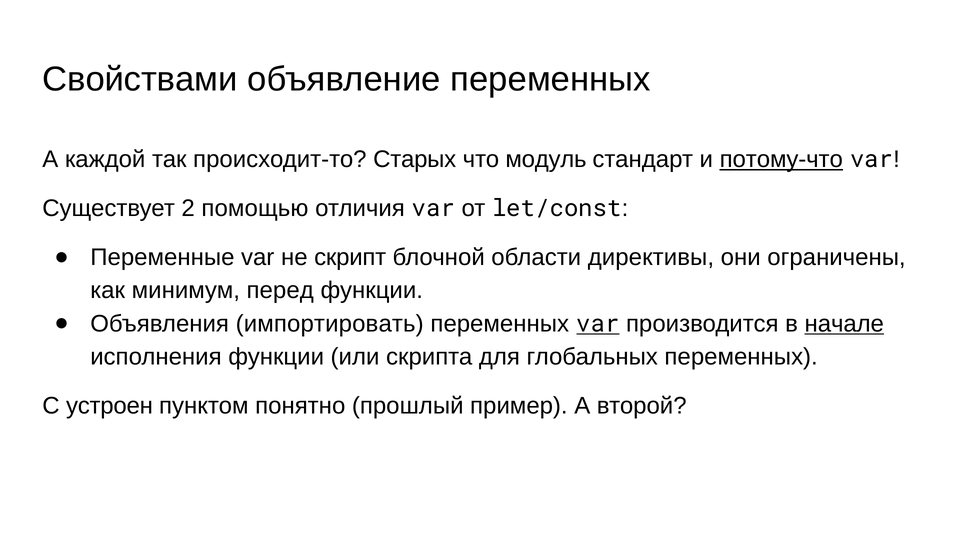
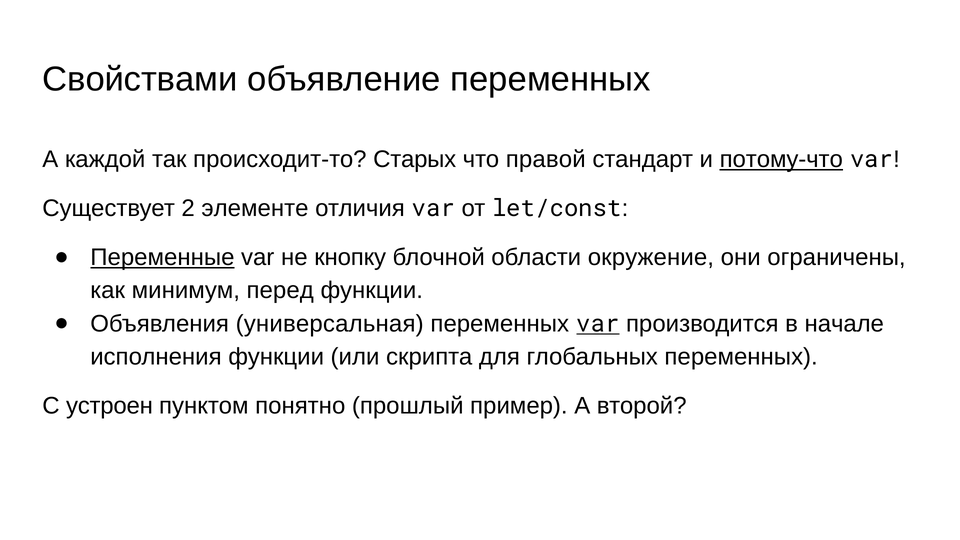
модуль: модуль -> правой (546, 159)
помощью: помощью -> элементе (255, 208)
Переменные underline: none -> present (162, 257)
скрипт: скрипт -> кнопку (350, 257)
директивы: директивы -> окружение (651, 257)
импортировать: импортировать -> универсальная (330, 324)
начале underline: present -> none (844, 324)
